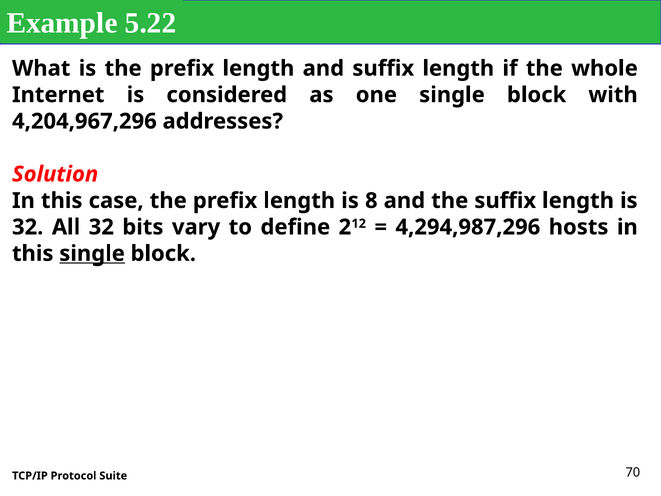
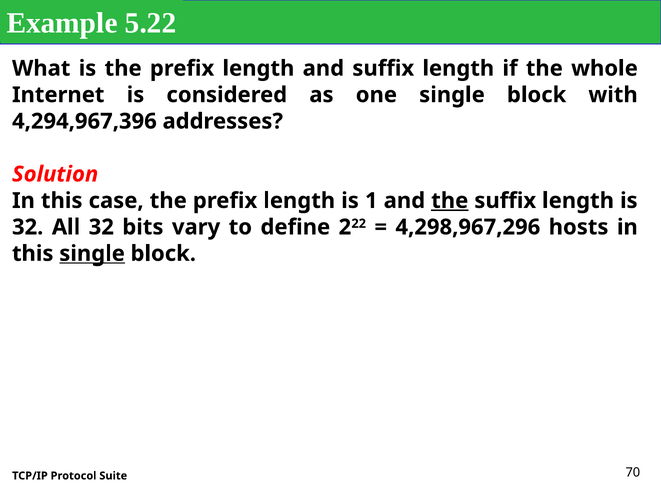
4,204,967,296: 4,204,967,296 -> 4,294,967,396 (84, 121)
8: 8 -> 1 (371, 201)
the underline: none -> present (450, 201)
12: 12 -> 22 (359, 223)
4,294,987,296: 4,294,987,296 -> 4,298,967,296 (468, 227)
